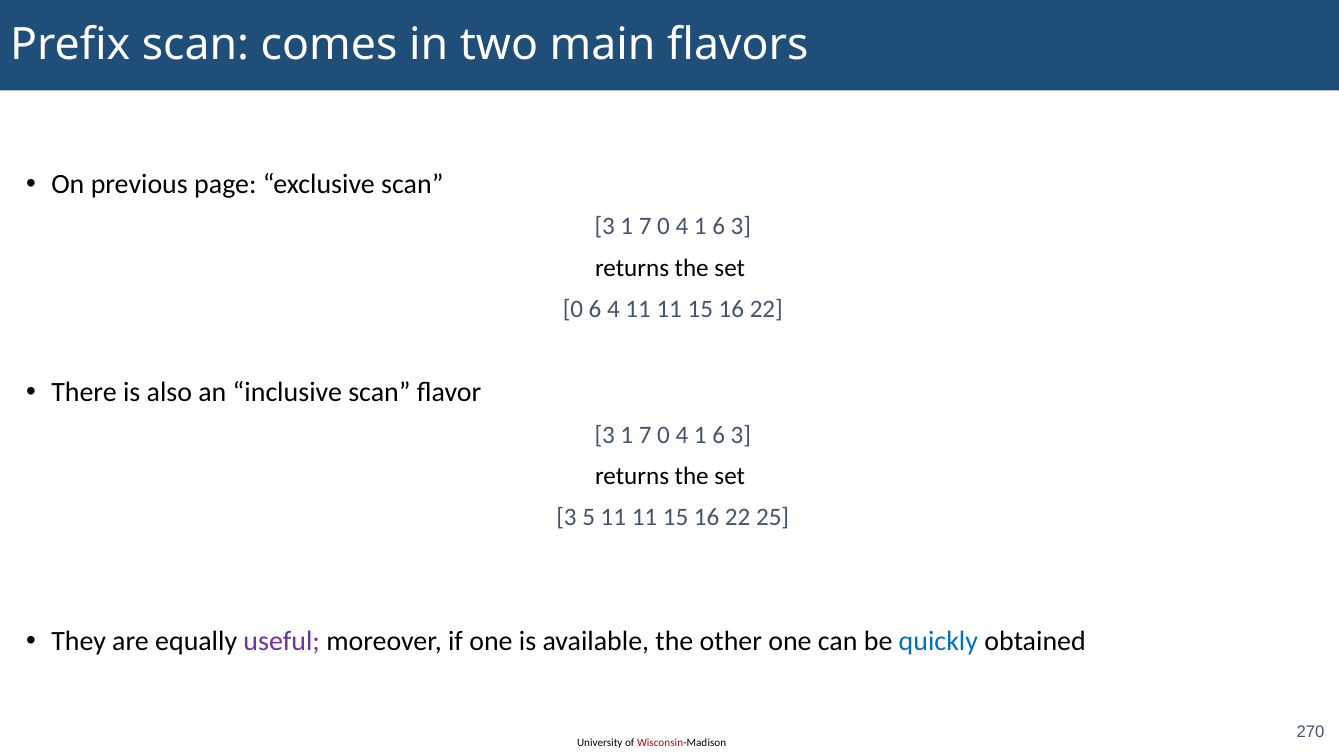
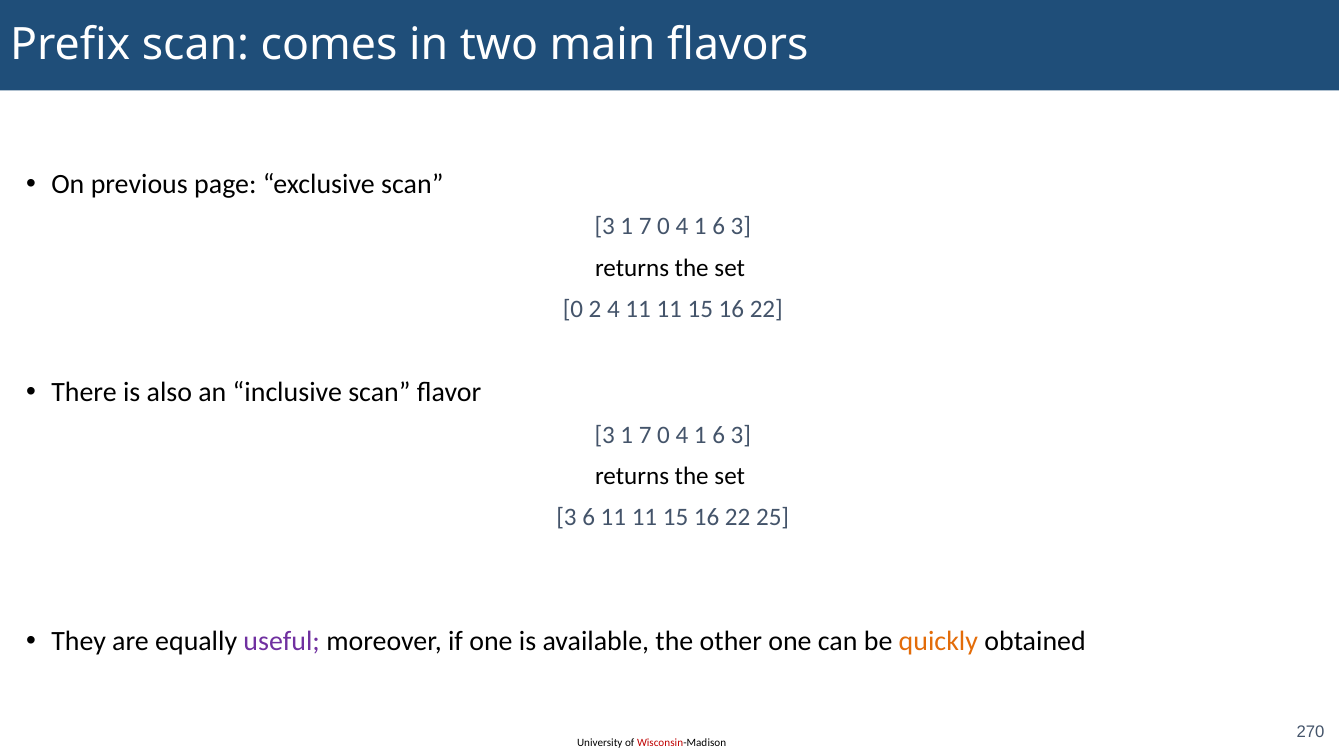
0 6: 6 -> 2 (595, 309)
3 5: 5 -> 6 (589, 517)
quickly colour: blue -> orange (938, 642)
